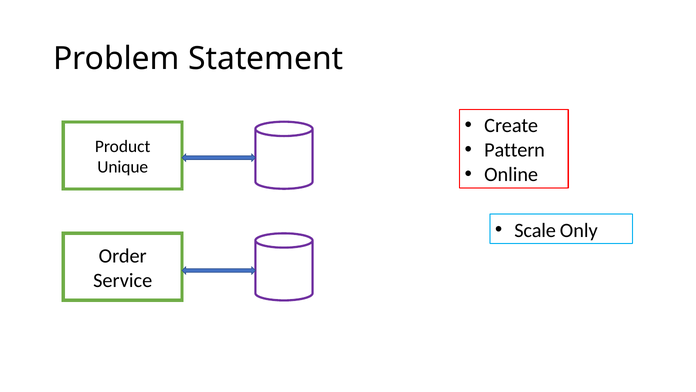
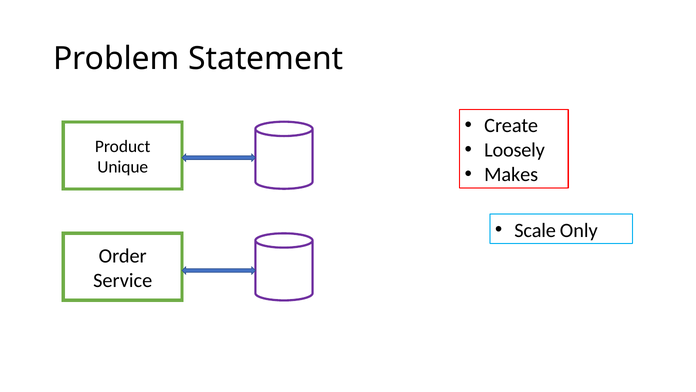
Pattern: Pattern -> Loosely (515, 150)
Online: Online -> Makes (511, 174)
